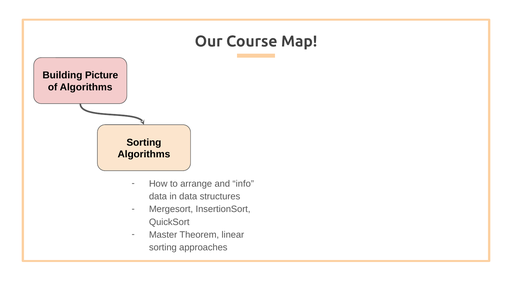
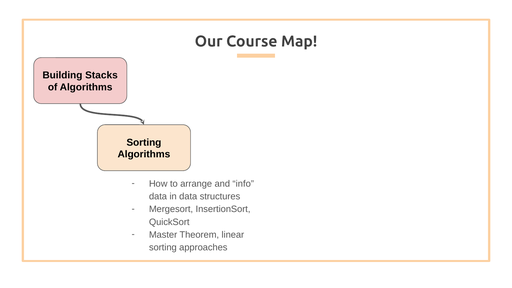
Picture: Picture -> Stacks (101, 75)
